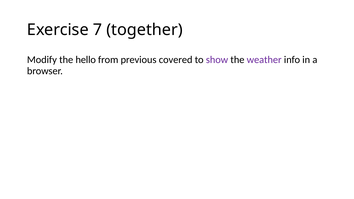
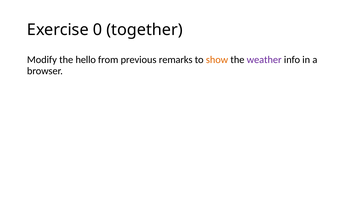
7: 7 -> 0 (98, 30)
covered: covered -> remarks (176, 60)
show colour: purple -> orange (217, 60)
